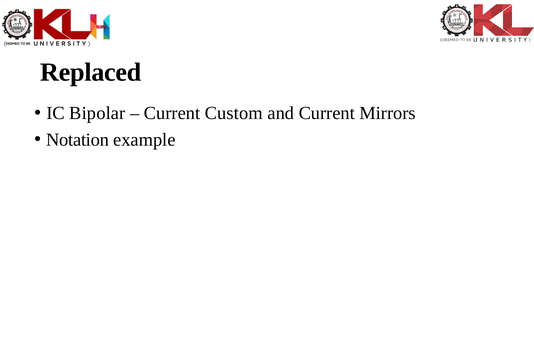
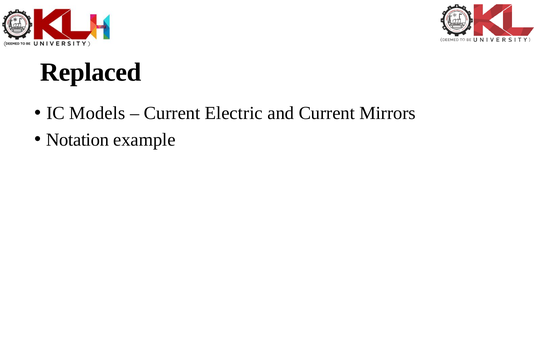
Bipolar: Bipolar -> Models (97, 113)
Custom: Custom -> Electric (234, 113)
